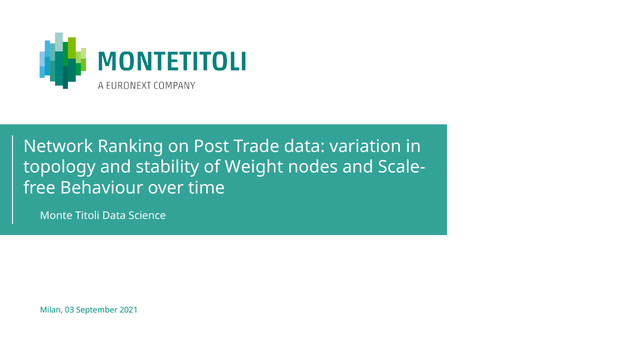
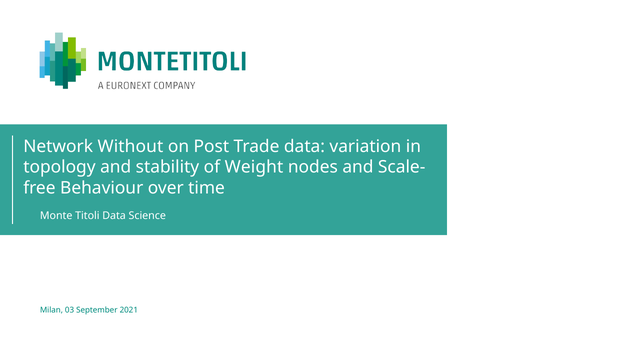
Ranking: Ranking -> Without (130, 146)
